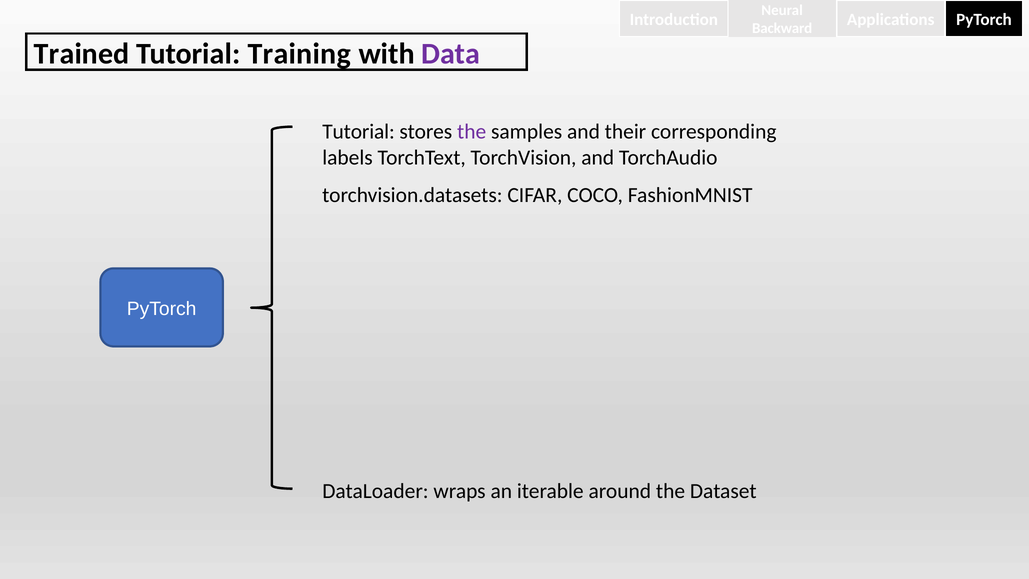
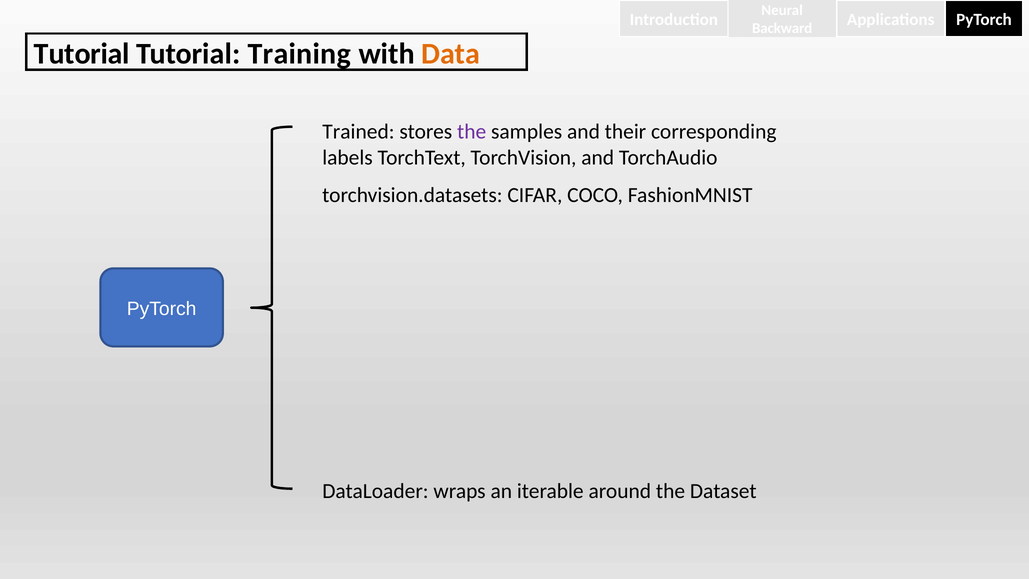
Trained: Trained -> Tutorial (82, 54)
Data colour: purple -> orange (451, 54)
Tutorial: Tutorial -> Trained (358, 132)
